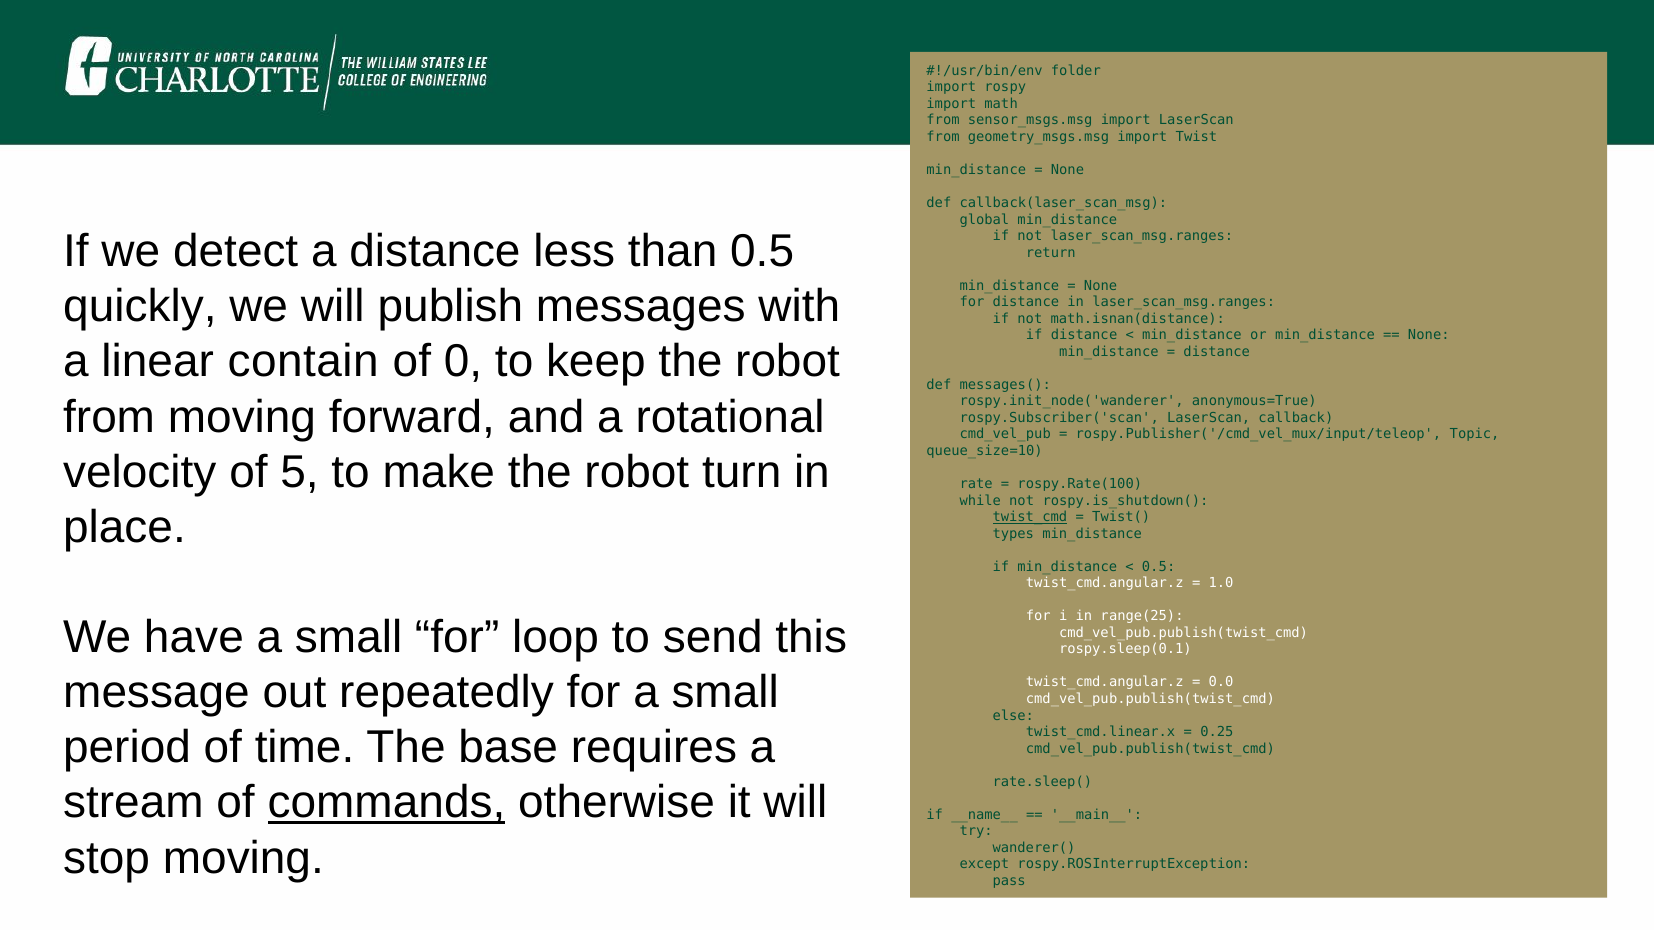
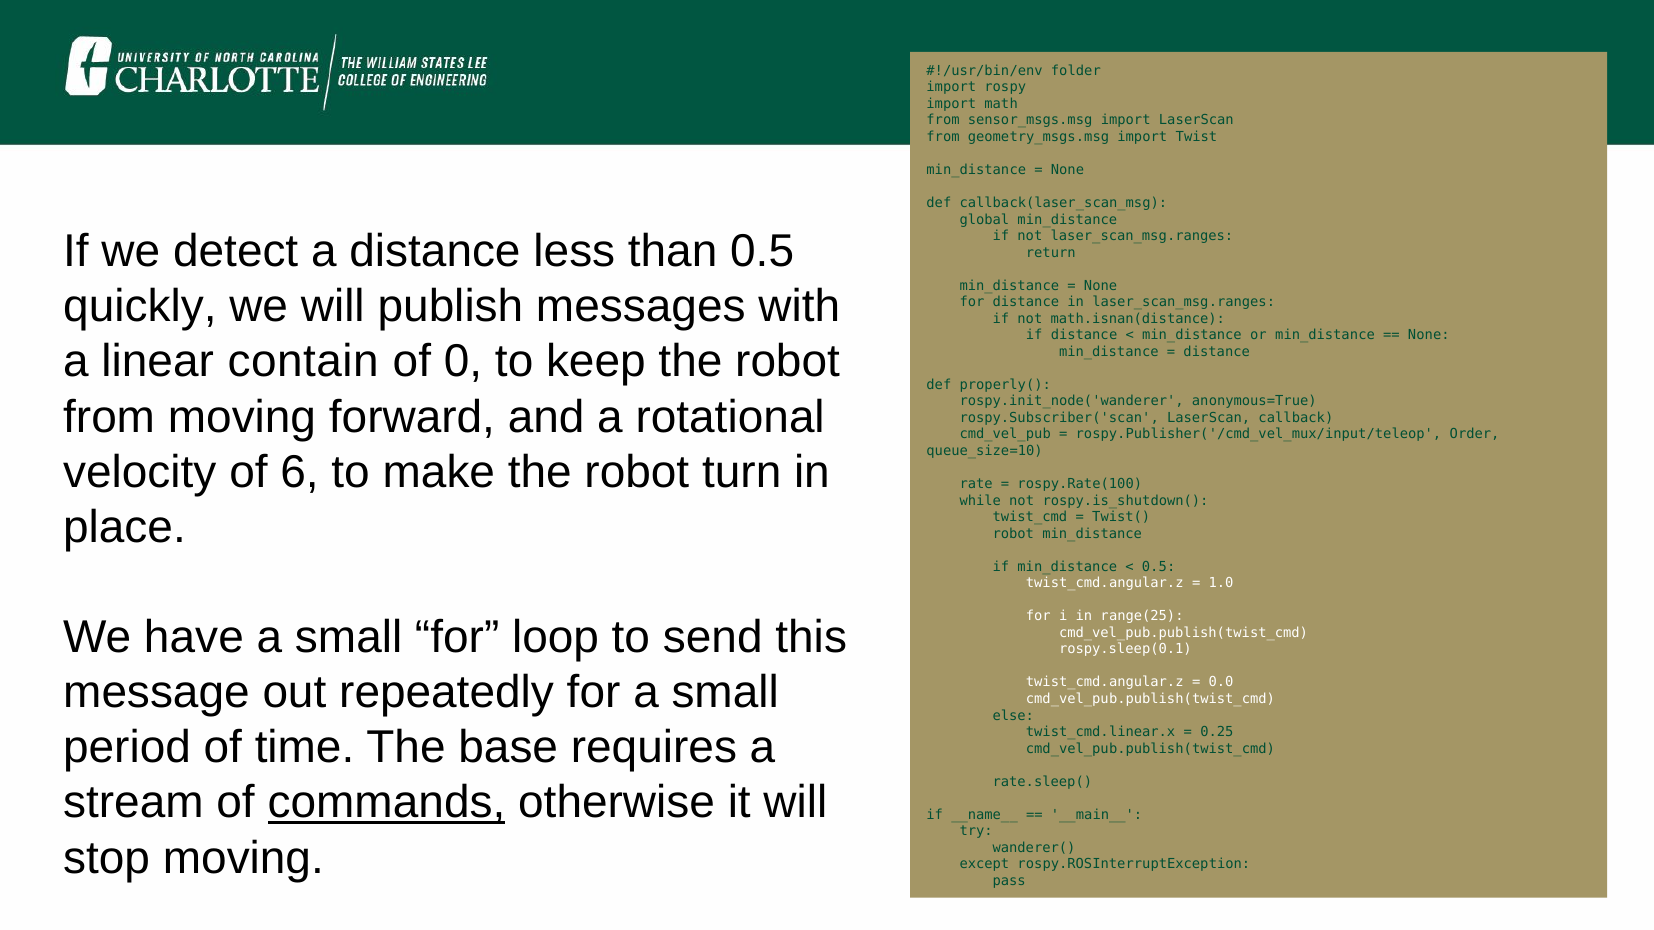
messages(: messages( -> properly( (1005, 385)
Topic: Topic -> Order (1475, 435)
5: 5 -> 6 (299, 472)
twist_cmd underline: present -> none (1030, 517)
types: types -> robot (1013, 534)
